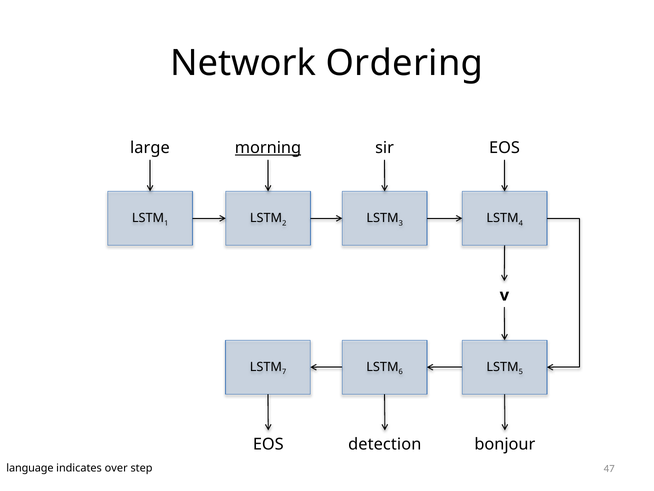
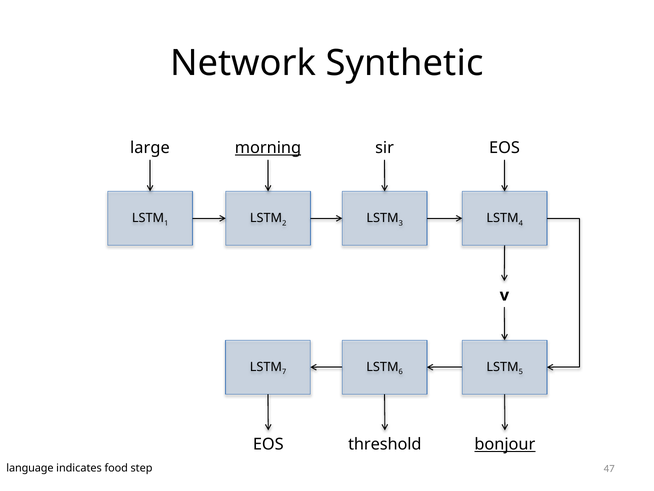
Ordering: Ordering -> Synthetic (405, 63)
detection: detection -> threshold (385, 444)
bonjour underline: none -> present (505, 444)
over: over -> food (116, 468)
